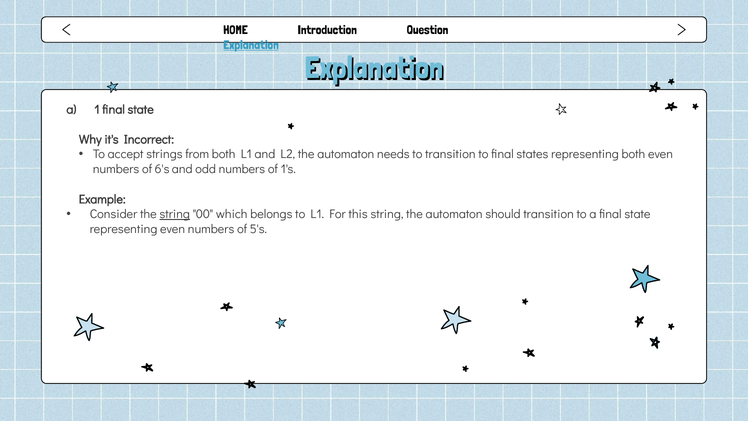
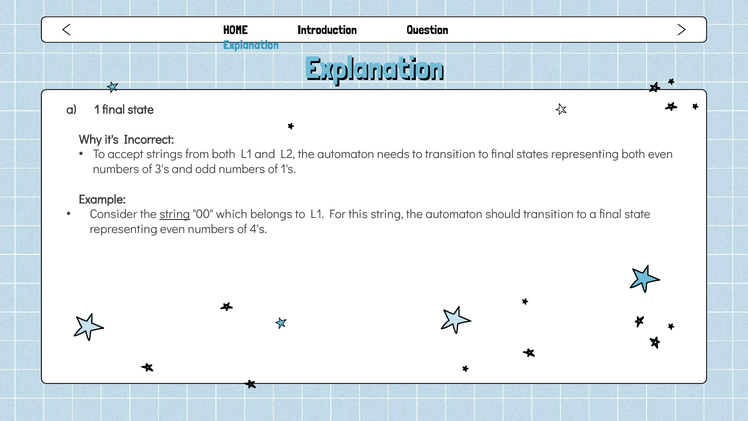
Explanation underline: present -> none (251, 45)
6's: 6's -> 3's (162, 169)
5's: 5's -> 4's (258, 229)
